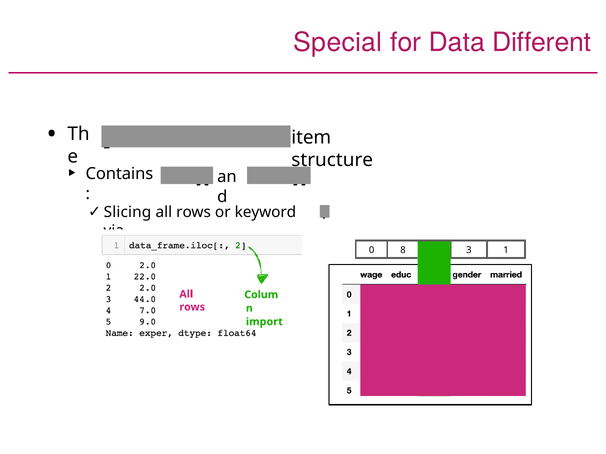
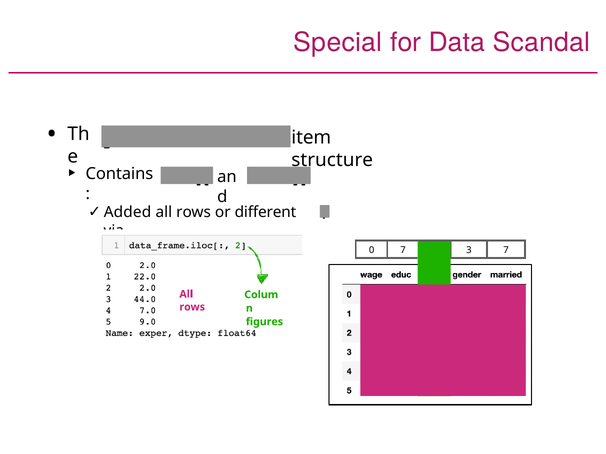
Different: Different -> Scandal (541, 42)
Slicing: Slicing -> Added (128, 212)
keyword: keyword -> different (265, 212)
0 8: 8 -> 7 (403, 251)
3 1: 1 -> 7 (506, 251)
import: import -> figures (264, 322)
